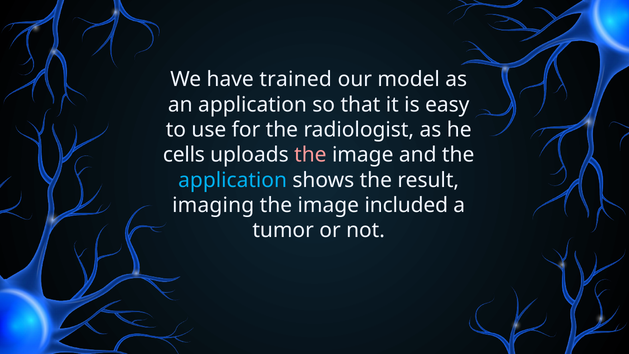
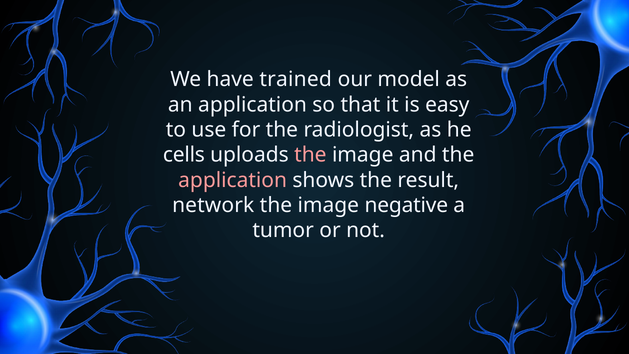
application colour: light blue -> pink (233, 180)
imaging: imaging -> network (213, 205)
included: included -> negative (406, 205)
